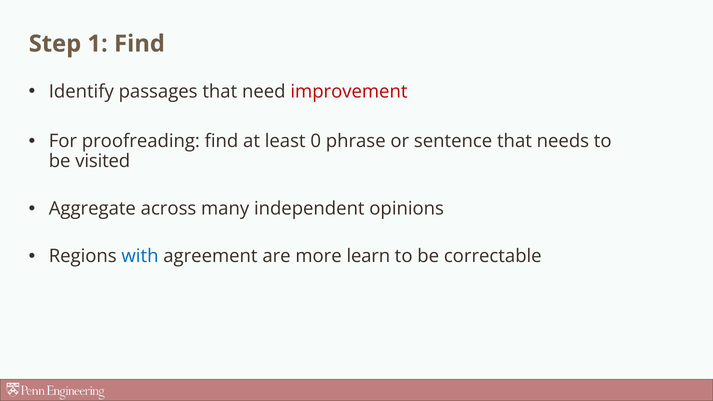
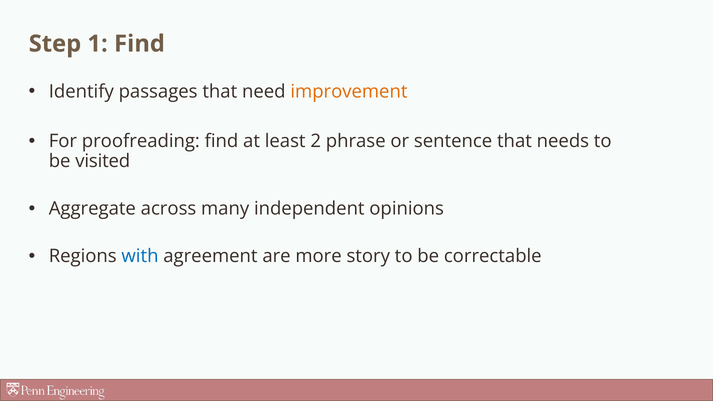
improvement colour: red -> orange (349, 91)
0: 0 -> 2 (316, 141)
learn: learn -> story (368, 256)
